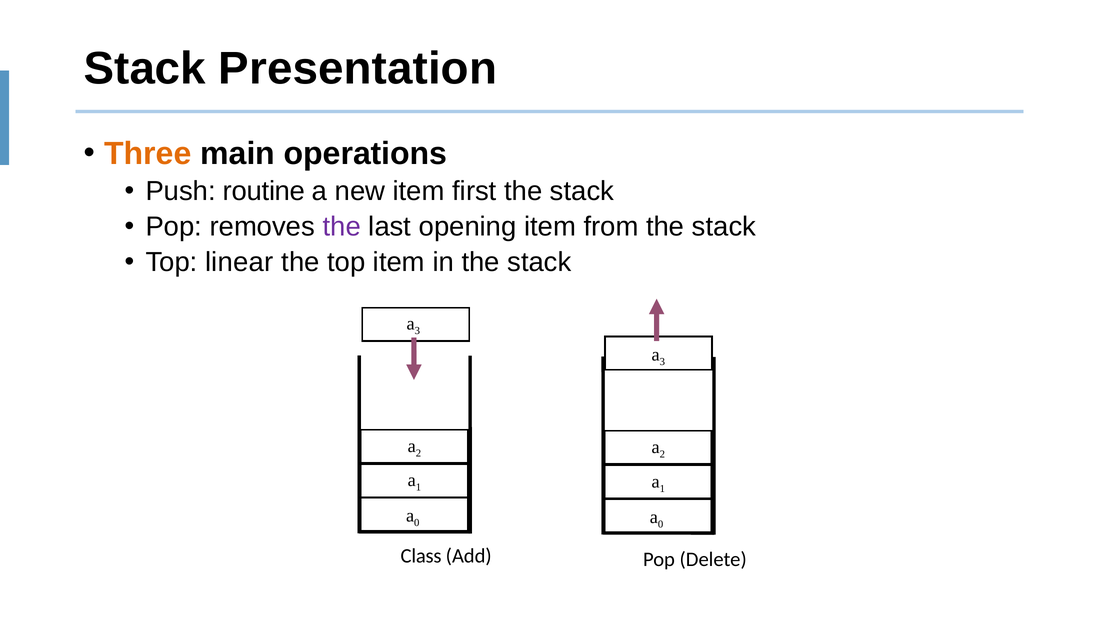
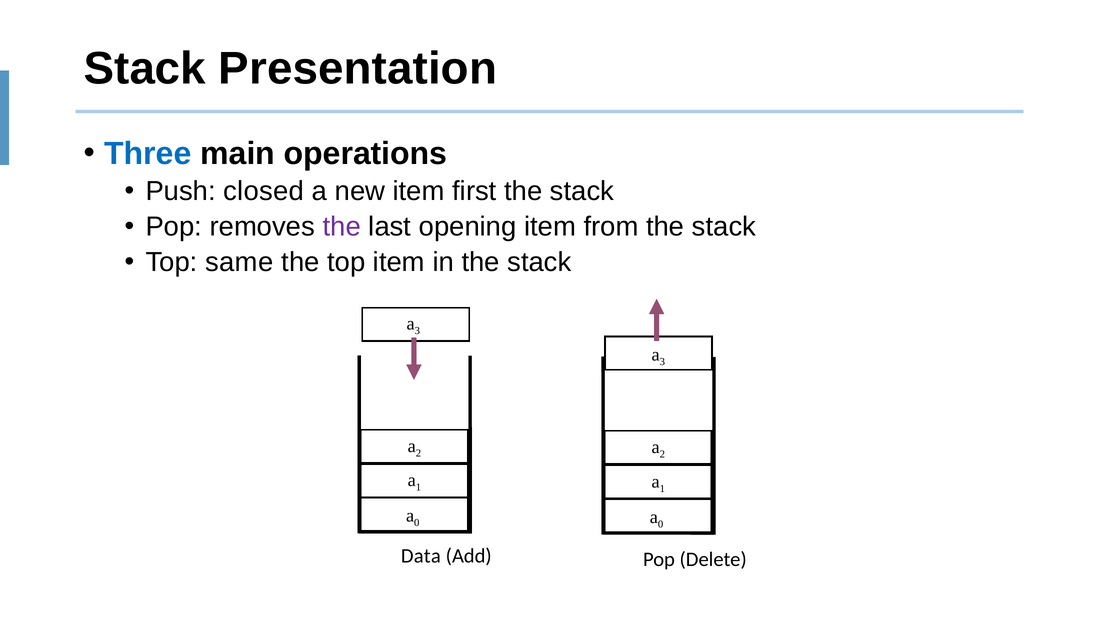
Three colour: orange -> blue (148, 153)
routine: routine -> closed (264, 191)
linear: linear -> same (239, 262)
Class: Class -> Data (421, 556)
